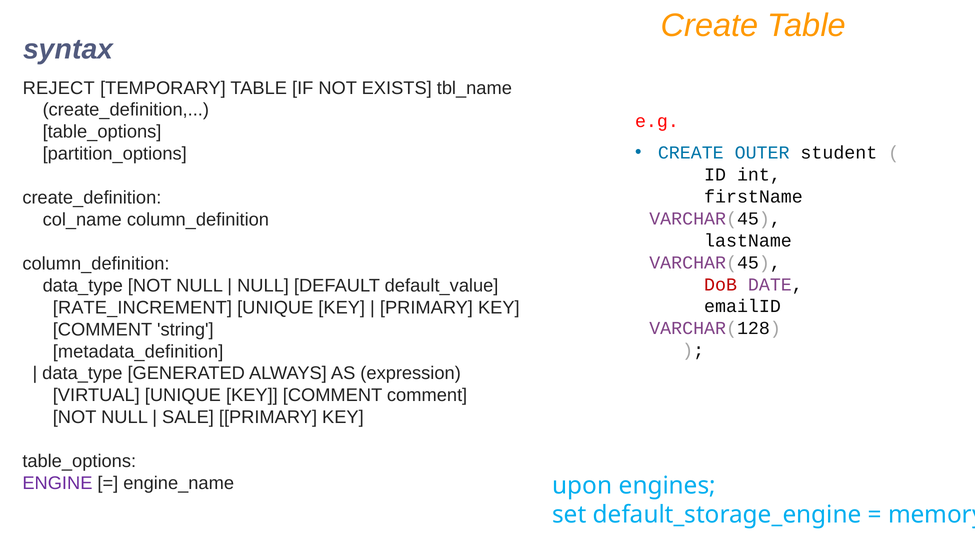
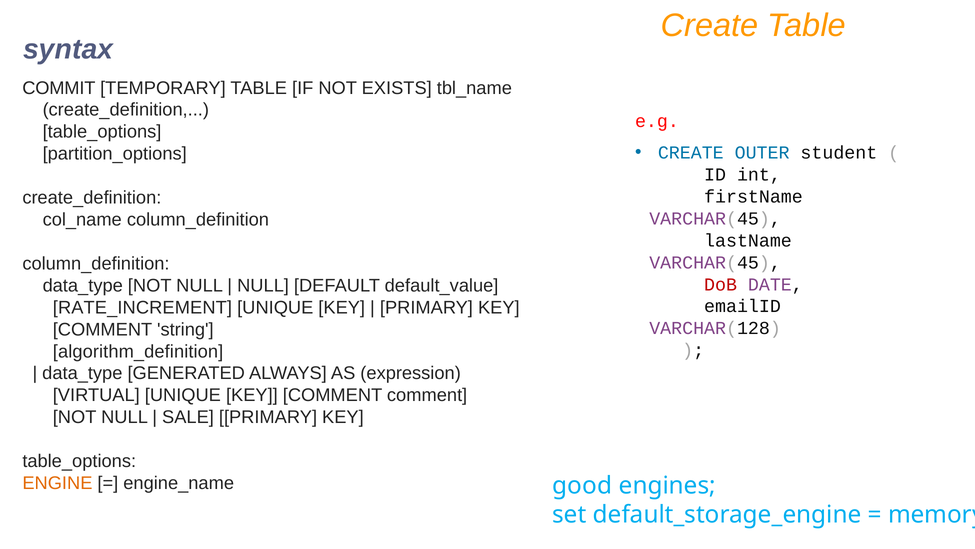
REJECT: REJECT -> COMMIT (59, 88)
metadata_definition: metadata_definition -> algorithm_definition (138, 351)
ENGINE colour: purple -> orange (57, 483)
upon: upon -> good (582, 485)
